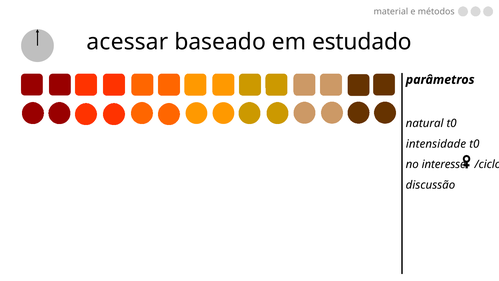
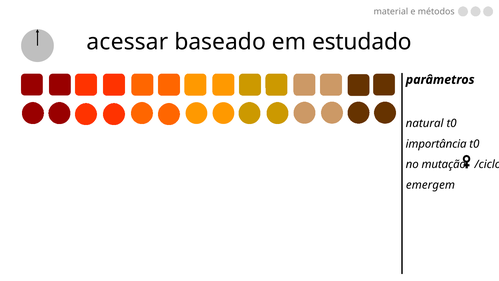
intensidade: intensidade -> importância (436, 144)
interesse: interesse -> mutação (444, 164)
discussão: discussão -> emergem (430, 185)
